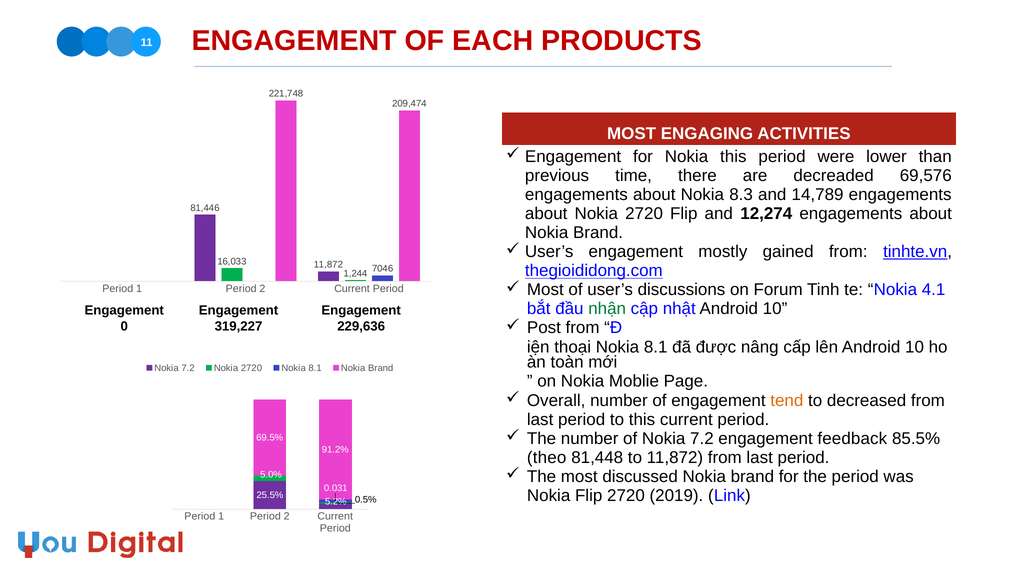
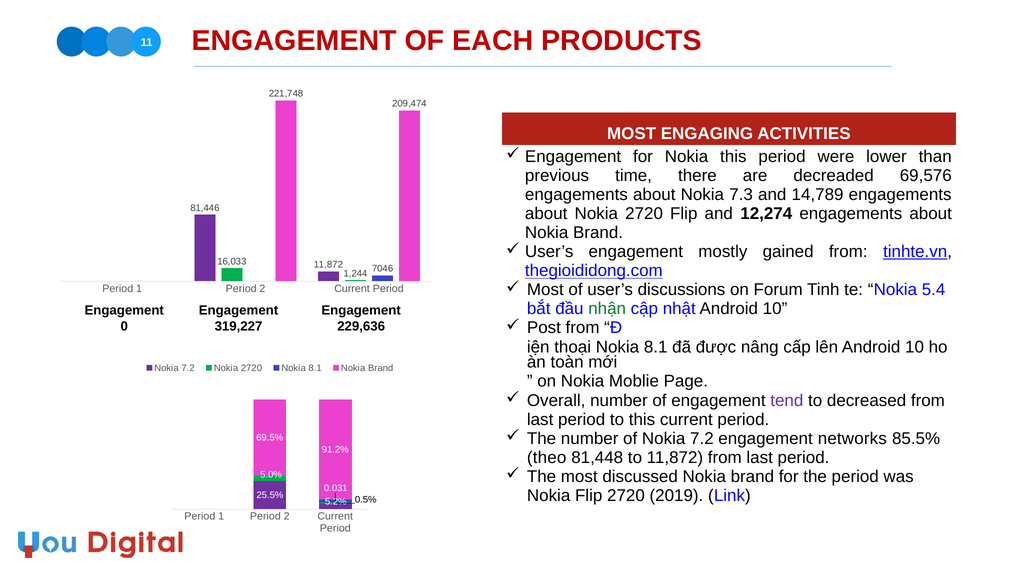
8.3: 8.3 -> 7.3 (741, 194)
4.1: 4.1 -> 5.4 (934, 290)
tend colour: orange -> purple (787, 400)
feedback: feedback -> networks (852, 438)
